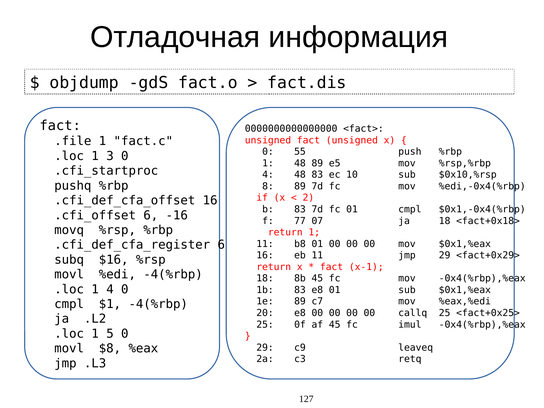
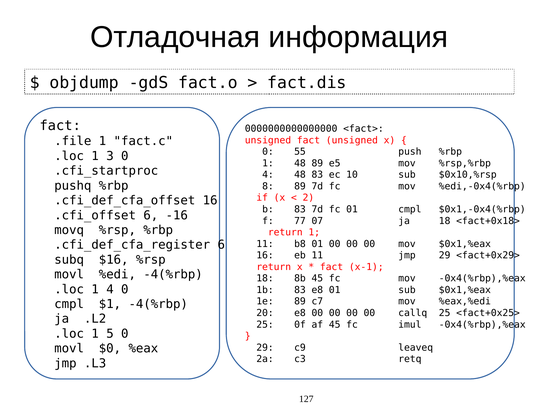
$8: $8 -> $0 (110, 348)
